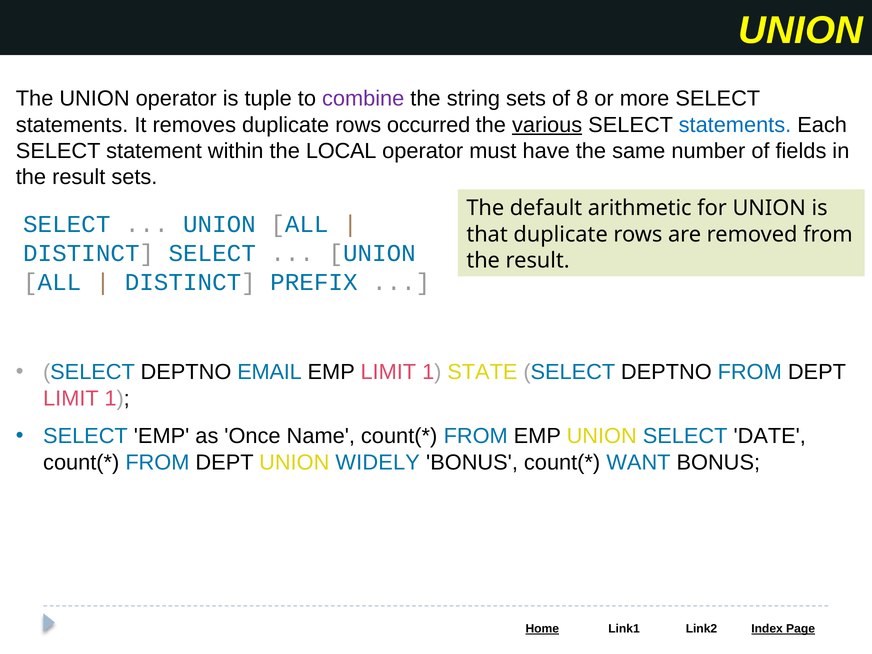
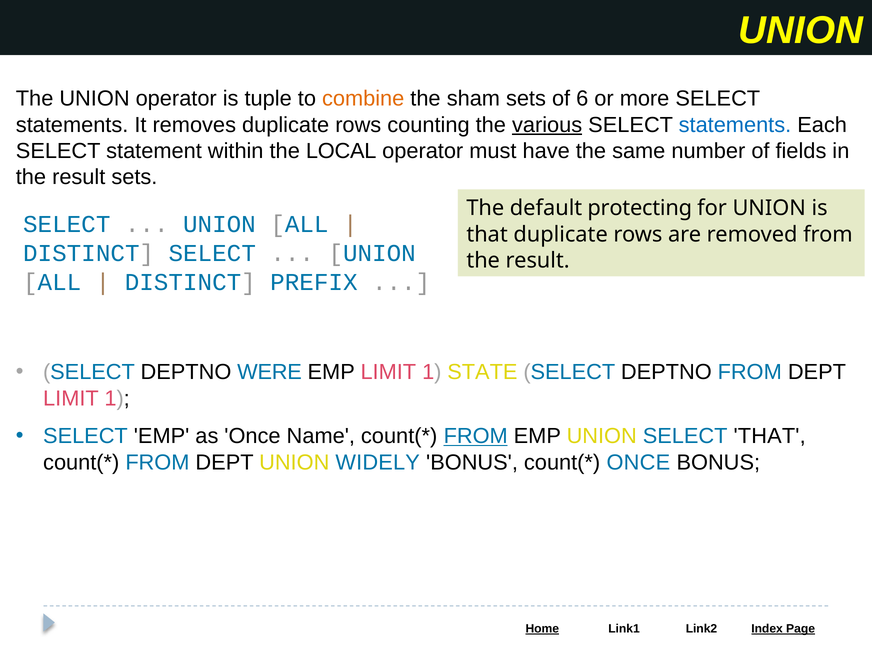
combine colour: purple -> orange (363, 99)
string: string -> sham (473, 99)
8: 8 -> 6 (582, 99)
occurred: occurred -> counting (428, 125)
arithmetic: arithmetic -> protecting (640, 208)
EMAIL: EMAIL -> WERE (270, 372)
FROM underline: none -> present (476, 436)
SELECT DATE: DATE -> THAT (770, 436)
WANT: WANT -> ONCE (638, 462)
